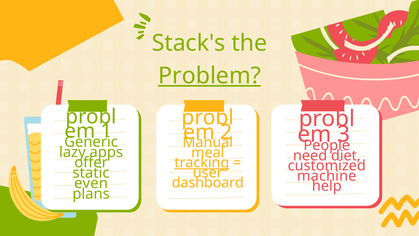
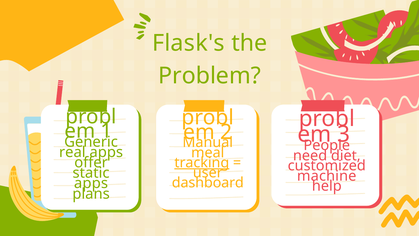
Stack's: Stack's -> Flask's (188, 43)
Problem underline: present -> none (209, 76)
lazy: lazy -> real (72, 152)
even: even -> apps (91, 183)
